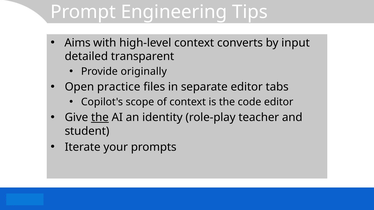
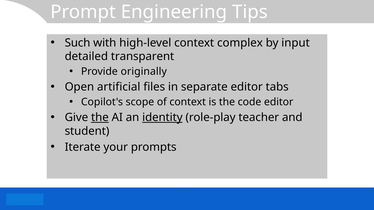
Aims: Aims -> Such (78, 43)
converts: converts -> complex (240, 43)
practice: practice -> artificial (119, 87)
identity underline: none -> present (162, 118)
